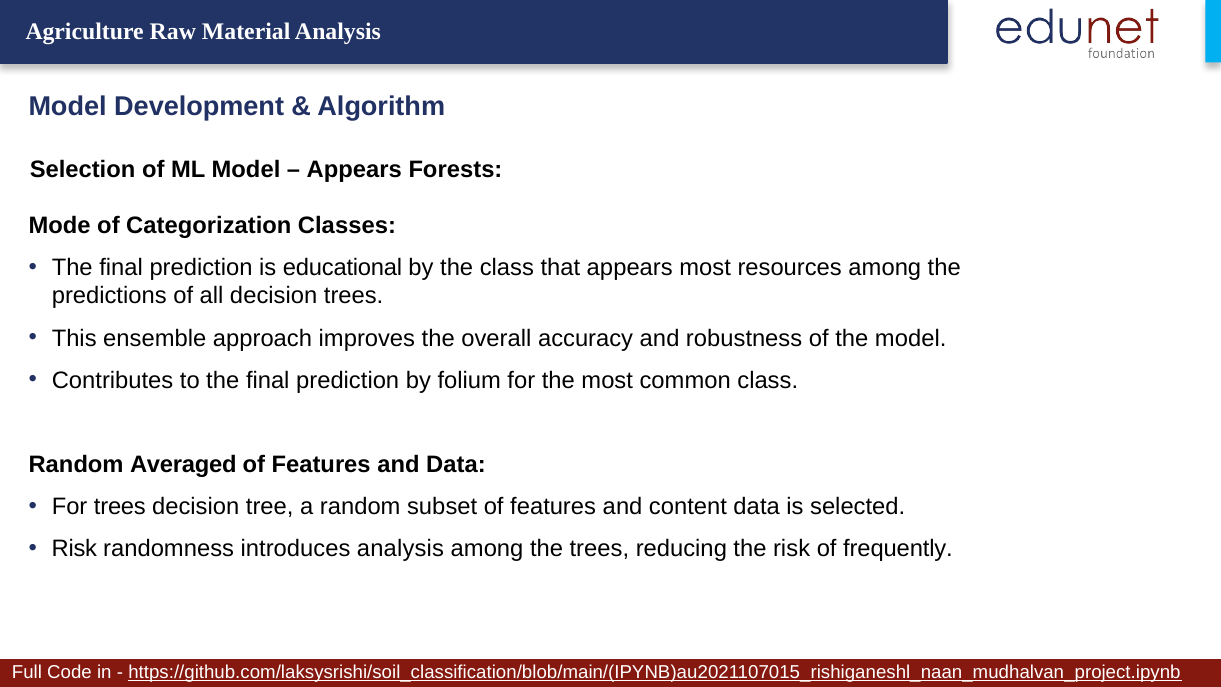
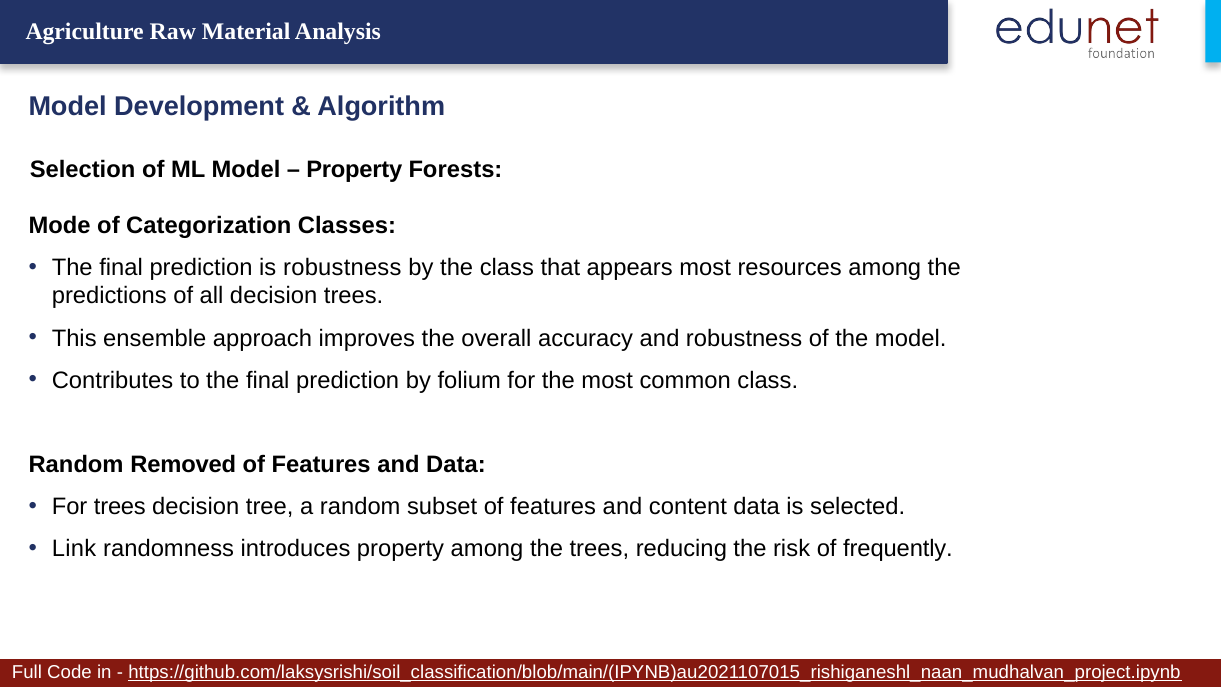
Appears: Appears -> Property (354, 170)
is educational: educational -> robustness (342, 268)
Averaged: Averaged -> Removed (183, 464)
Risk: Risk -> Link (74, 548)
introduces analysis: analysis -> property (401, 548)
